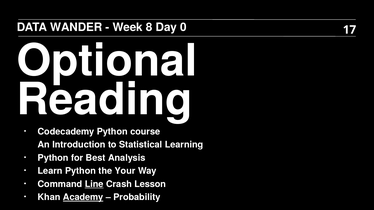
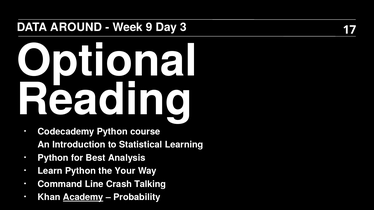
WANDER: WANDER -> AROUND (76, 27)
8: 8 -> 9 (149, 27)
0: 0 -> 3 (183, 27)
Line underline: present -> none (94, 184)
Lesson: Lesson -> Talking (150, 184)
